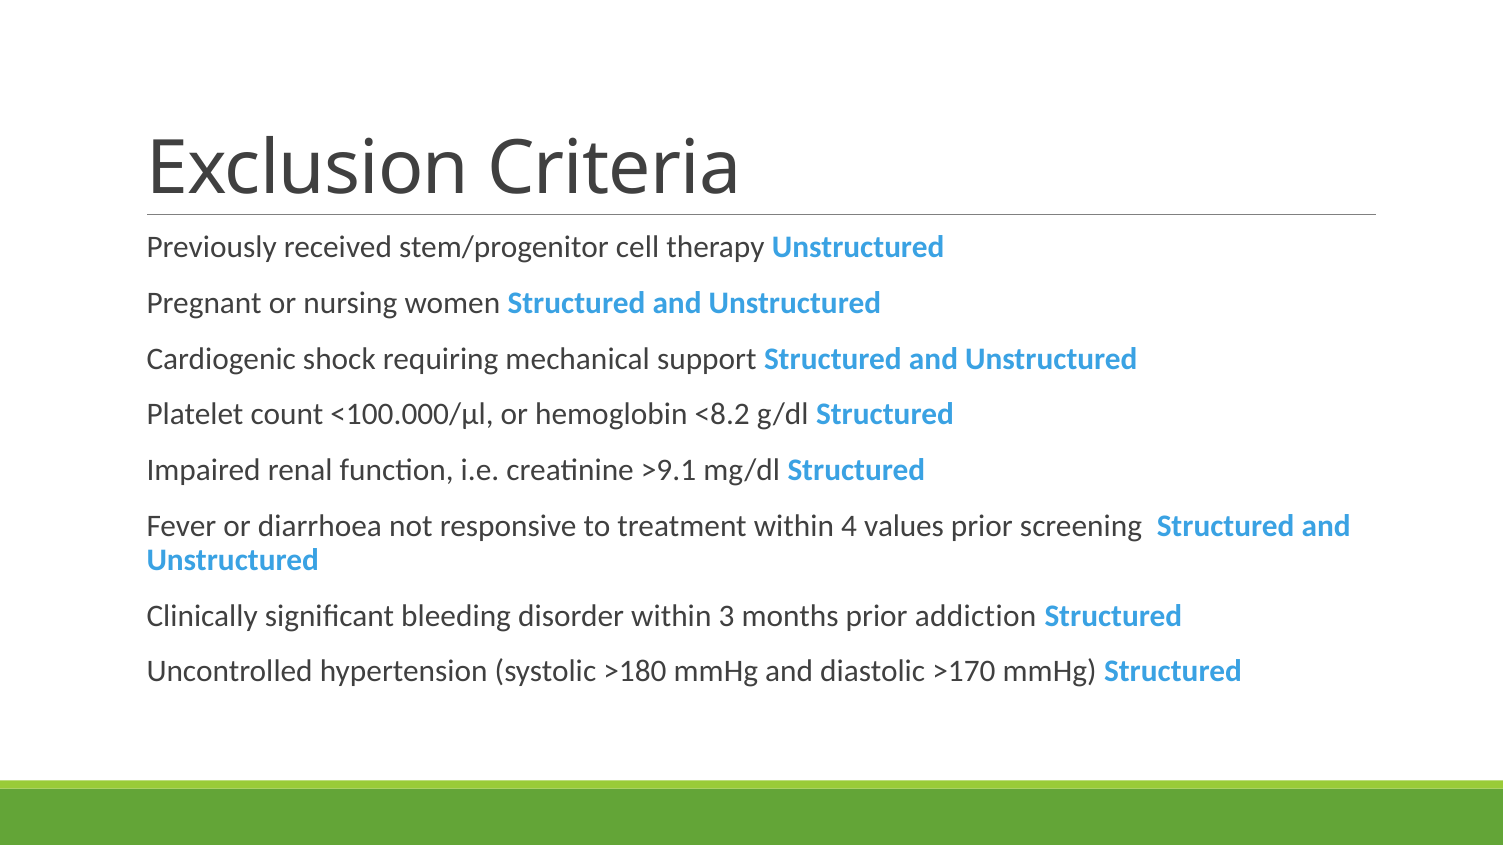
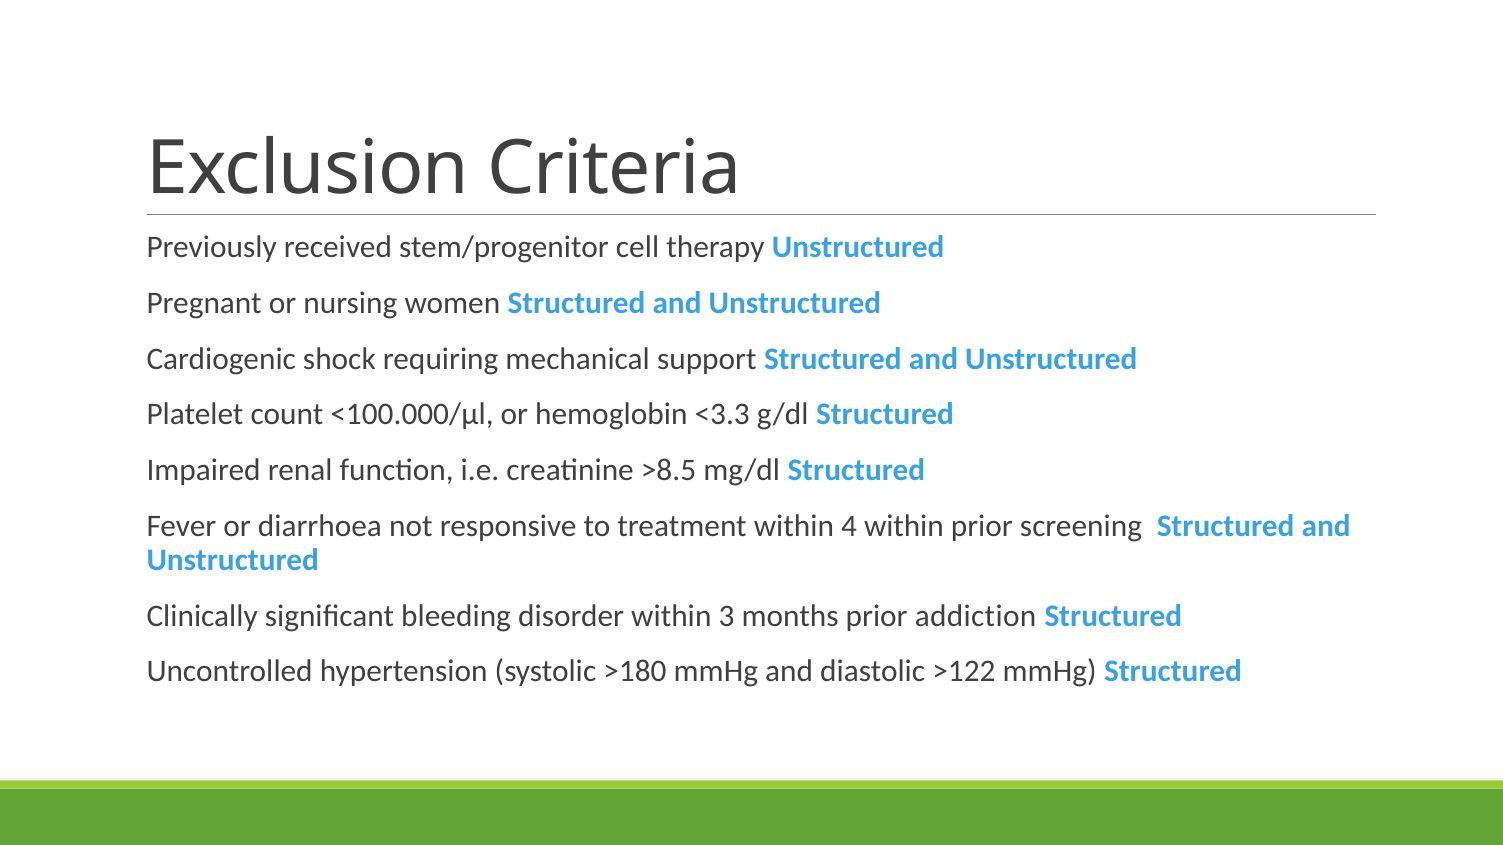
<8.2: <8.2 -> <3.3 (722, 415)
>9.1: >9.1 -> >8.5 (669, 471)
4 values: values -> within (904, 526)
>170: >170 -> >122 (964, 672)
